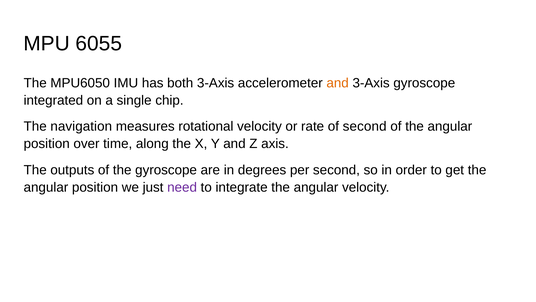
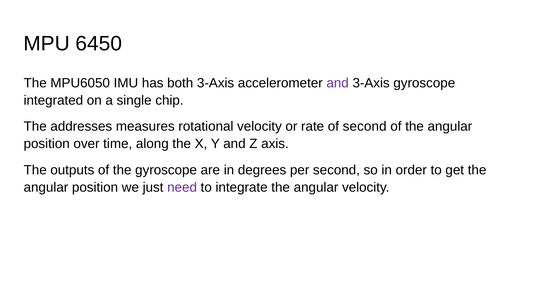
6055: 6055 -> 6450 (99, 43)
and colour: orange -> purple (338, 83)
navigation: navigation -> addresses (81, 126)
